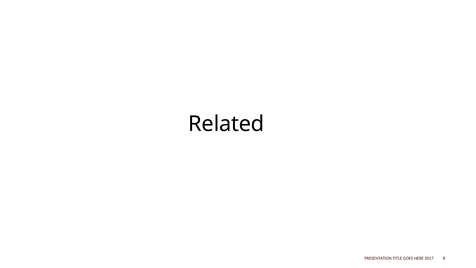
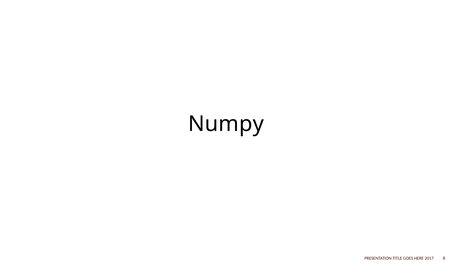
Related: Related -> Numpy (226, 124)
